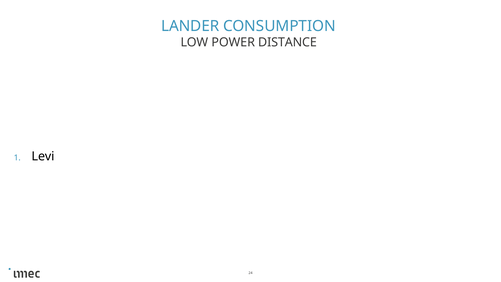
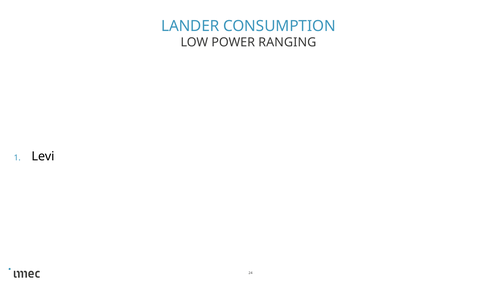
DISTANCE: DISTANCE -> RANGING (287, 42)
